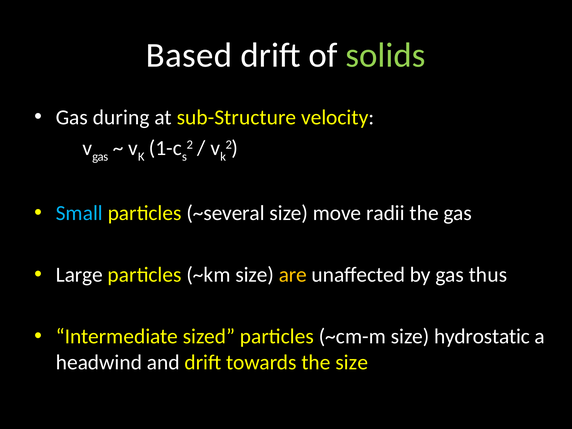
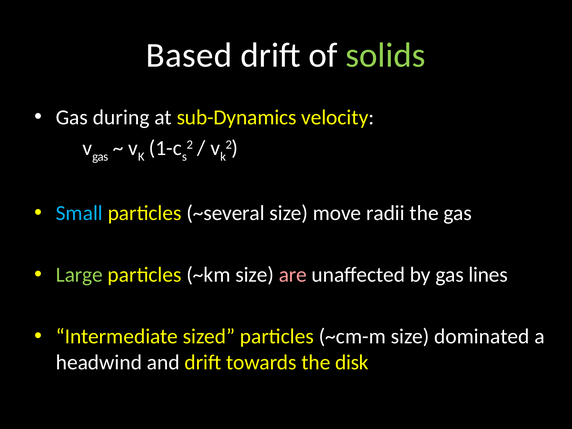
sub-Structure: sub-Structure -> sub-Dynamics (237, 117)
Large colour: white -> light green (79, 275)
are colour: yellow -> pink (293, 275)
thus: thus -> lines (488, 275)
hydrostatic: hydrostatic -> dominated (482, 337)
the size: size -> disk (352, 362)
